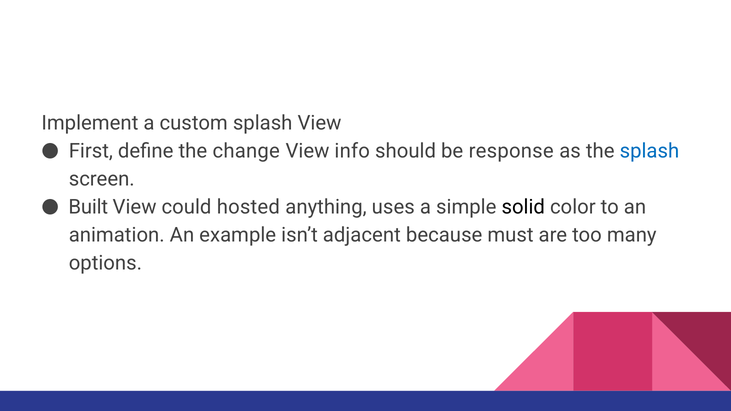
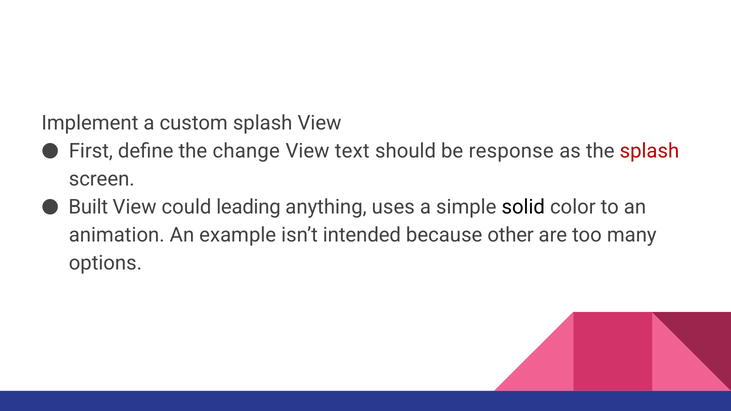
info: info -> text (352, 151)
splash colour: blue -> red (649, 151)
hosted: hosted -> leading (249, 207)
adjacent: adjacent -> intended (362, 235)
must: must -> other (511, 235)
